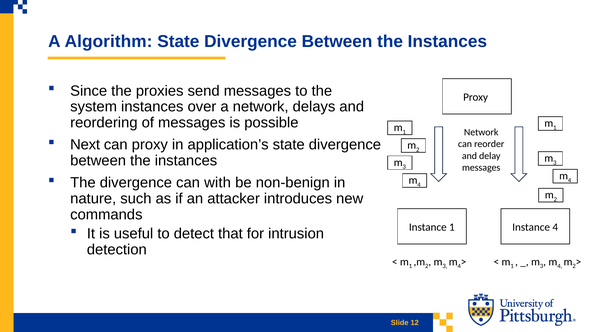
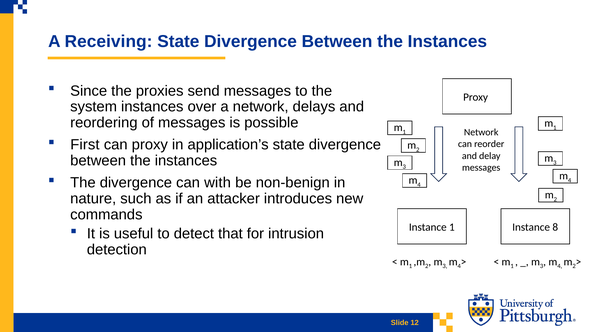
Algorithm: Algorithm -> Receiving (109, 41)
Next: Next -> First (85, 145)
Instance 4: 4 -> 8 (555, 227)
